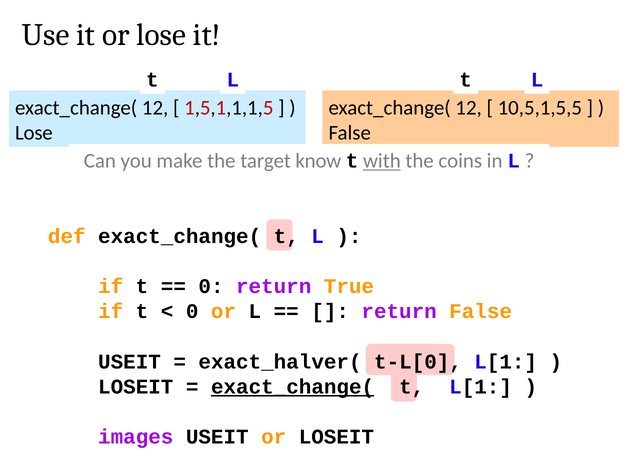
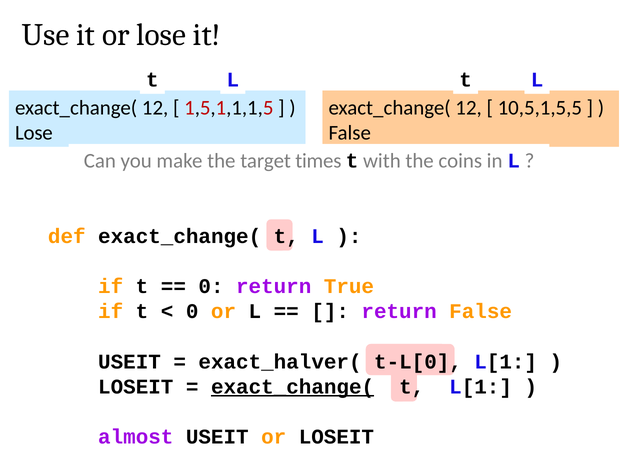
know: know -> times (318, 161)
with underline: present -> none (382, 161)
images: images -> almost (136, 437)
